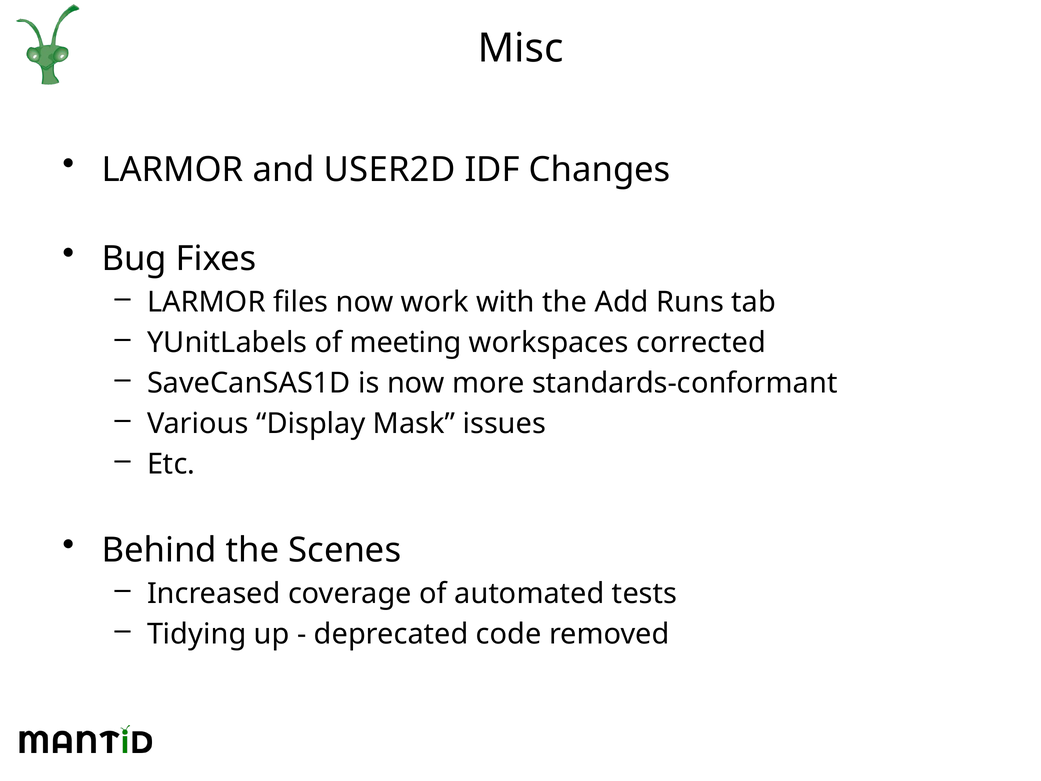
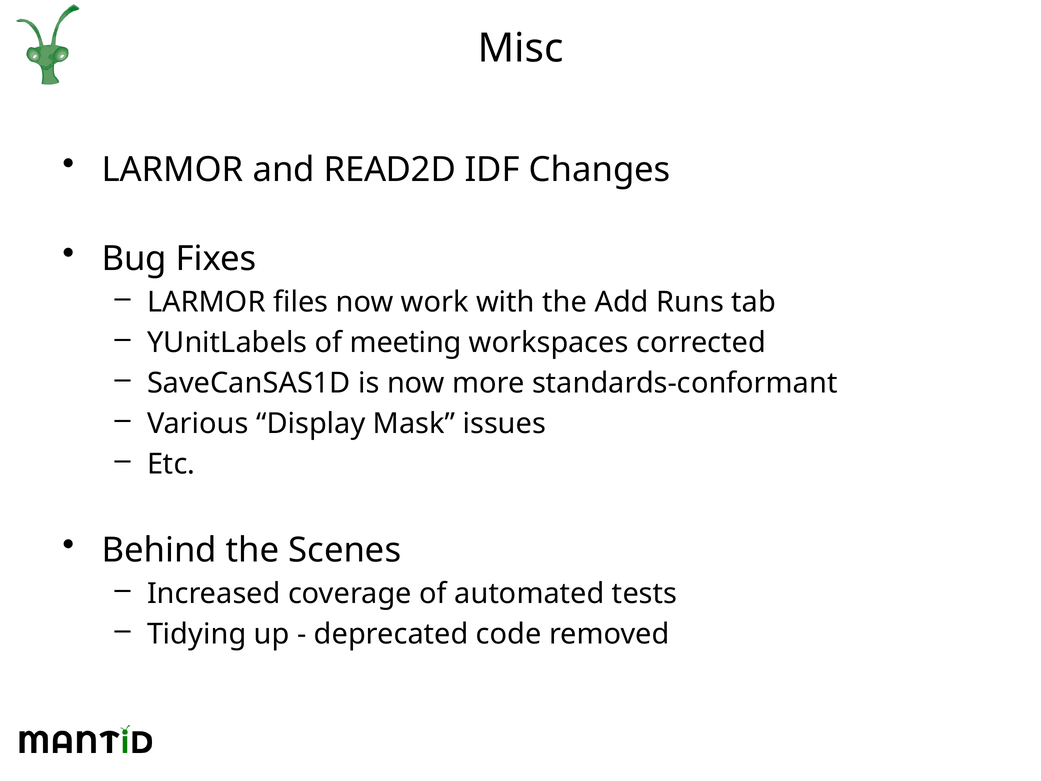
USER2D: USER2D -> READ2D (390, 170)
